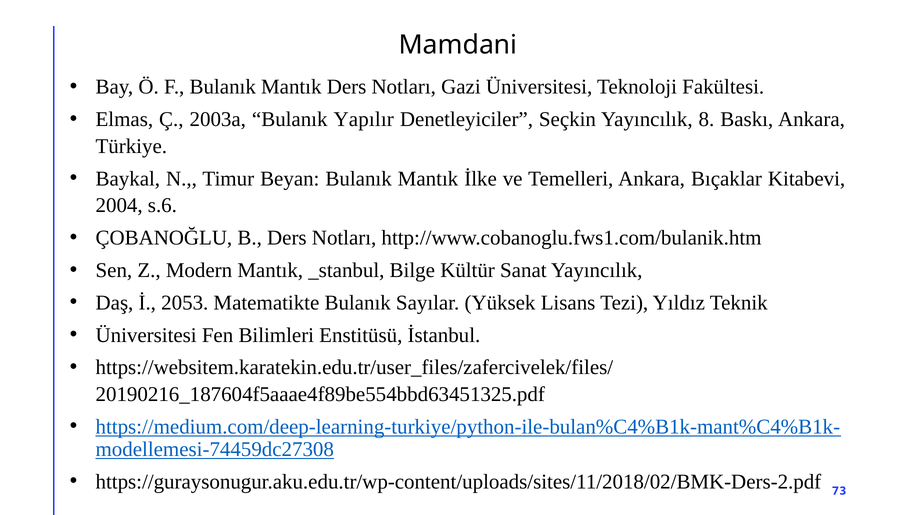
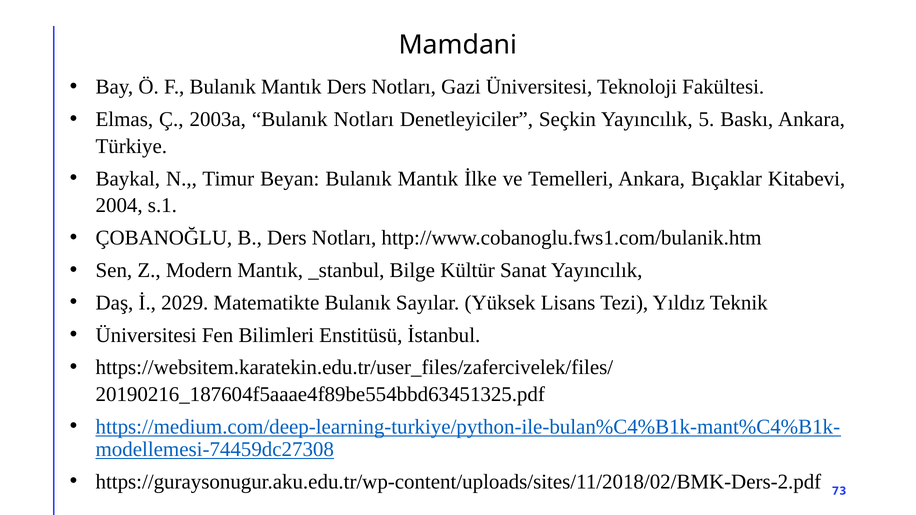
Bulanık Yapılır: Yapılır -> Notları (364, 120)
8: 8 -> 5 (706, 120)
s.6: s.6 -> s.1 (162, 205)
2053: 2053 -> 2029 (185, 303)
